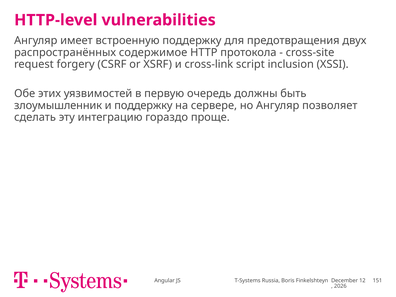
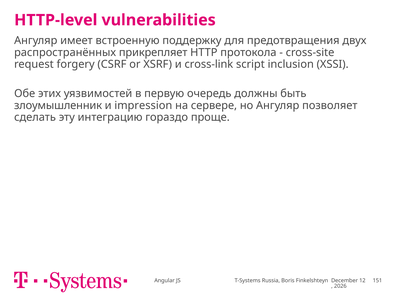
содержимое: содержимое -> прикрепляет (153, 52)
и поддержку: поддержку -> impression (143, 105)
